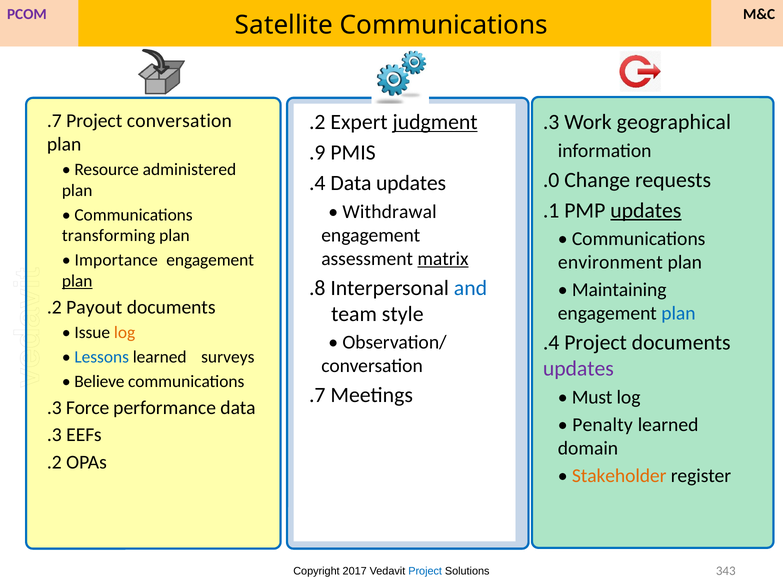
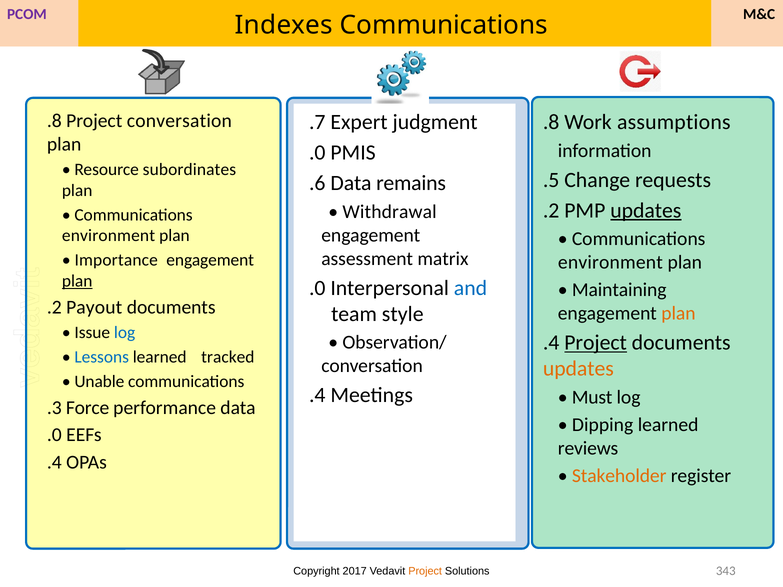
Satellite: Satellite -> Indexes (284, 25)
.2: .2 -> .7 (317, 122)
judgment underline: present -> none (435, 122)
.7: .7 -> .8 (54, 121)
.3: .3 -> .8 (551, 122)
geographical: geographical -> assumptions (674, 122)
.9: .9 -> .0 (317, 153)
administered: administered -> subordinates (189, 170)
.0: .0 -> .5 (551, 180)
.4: .4 -> .6 (317, 183)
Data updates: updates -> remains (411, 183)
.1: .1 -> .2 (551, 211)
transforming: transforming -> environment (109, 236)
matrix underline: present -> none (443, 259)
.8: .8 -> .0 (317, 288)
plan colour: blue -> orange (678, 313)
log colour: orange -> blue (125, 333)
Project underline: none -> present (596, 343)
surveys: surveys -> tracked (228, 357)
updates colour: purple -> orange (578, 369)
Believe: Believe -> Unable (99, 382)
.7: .7 -> .4 (317, 395)
Penalty: Penalty -> Dipping (603, 425)
.3: .3 -> .0 (54, 435)
domain: domain -> reviews (588, 448)
.2: .2 -> .4 (54, 463)
Project colour: blue -> orange (425, 571)
